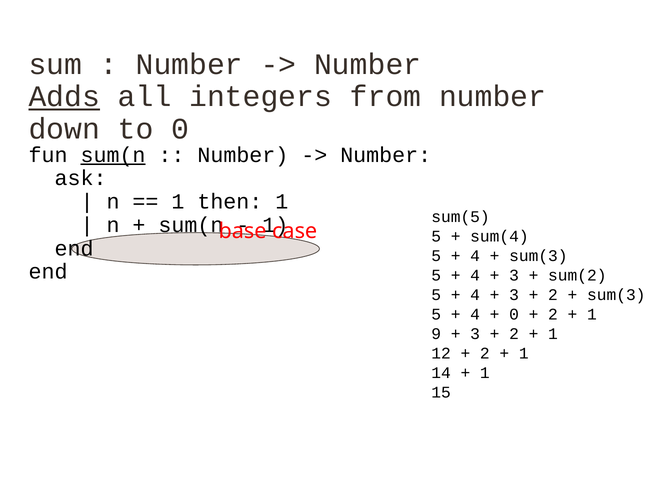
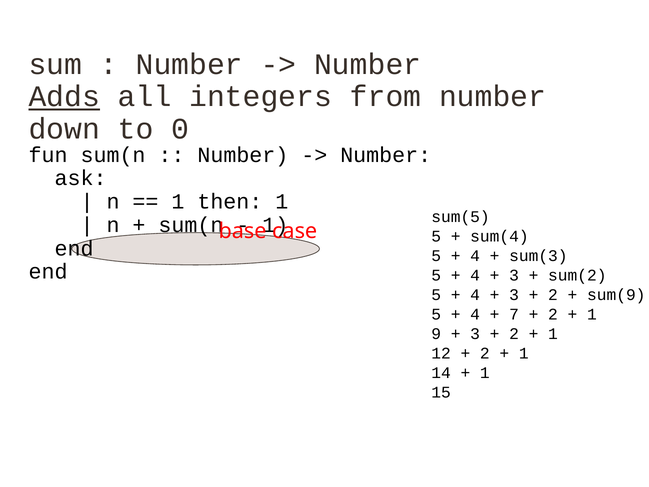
sum(n underline: present -> none (113, 155)
sum(3: sum(3 -> sum(9 (616, 295)
0: 0 -> 7 (514, 314)
